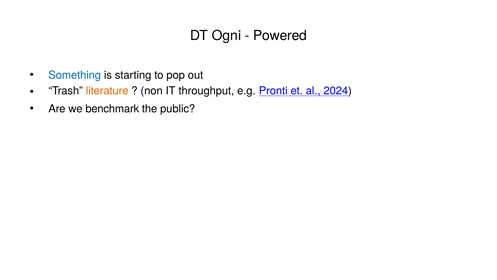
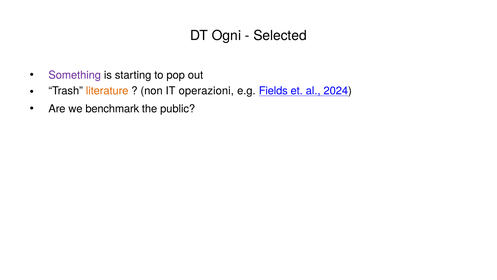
Powered: Powered -> Selected (280, 35)
Something colour: blue -> purple (75, 75)
throughput: throughput -> operazioni (206, 91)
Pronti: Pronti -> Fields (273, 91)
